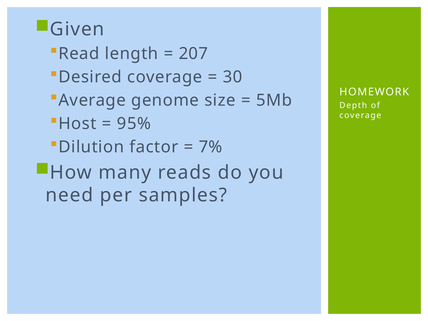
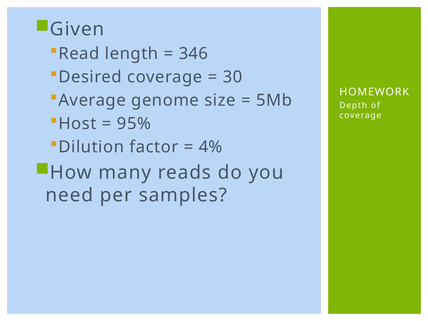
207: 207 -> 346 (193, 54)
7%: 7% -> 4% (211, 147)
